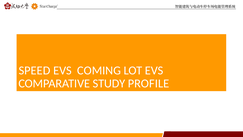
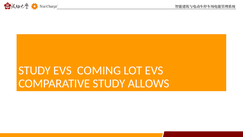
SPEED: SPEED -> STUDY (35, 70)
PROFILE: PROFILE -> ALLOWS (149, 83)
